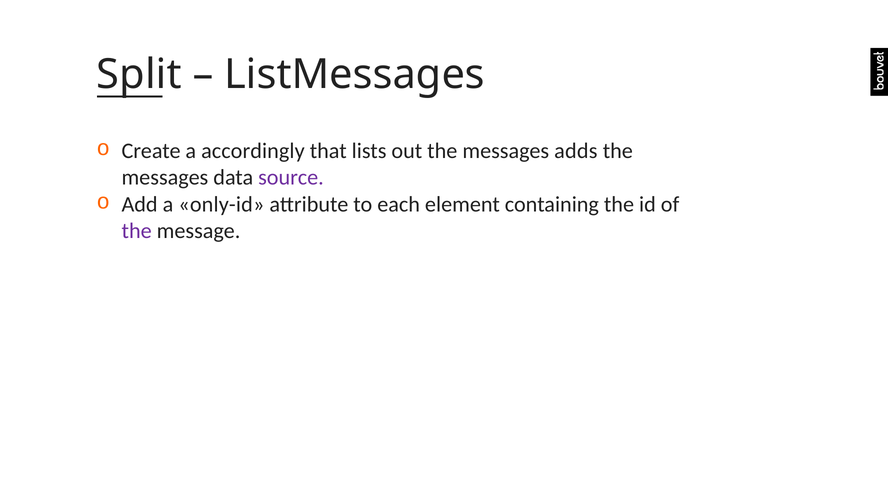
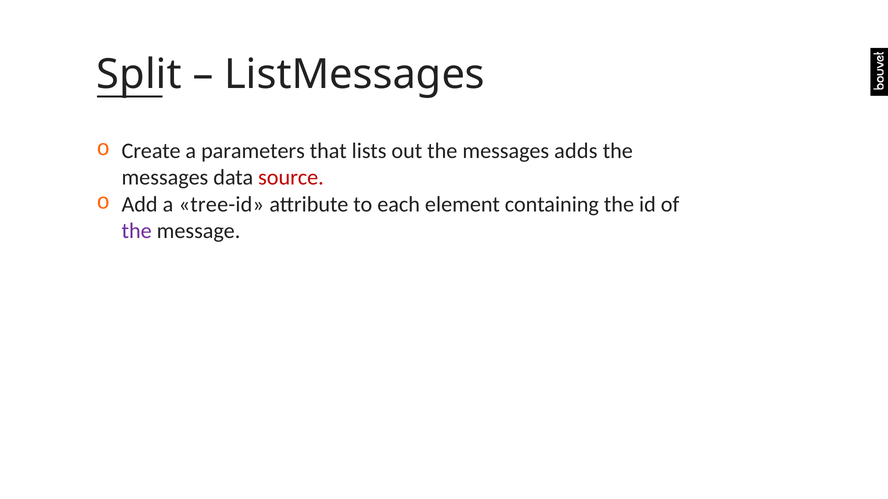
accordingly: accordingly -> parameters (253, 151)
source colour: purple -> red (291, 178)
only-id: only-id -> tree-id (221, 204)
